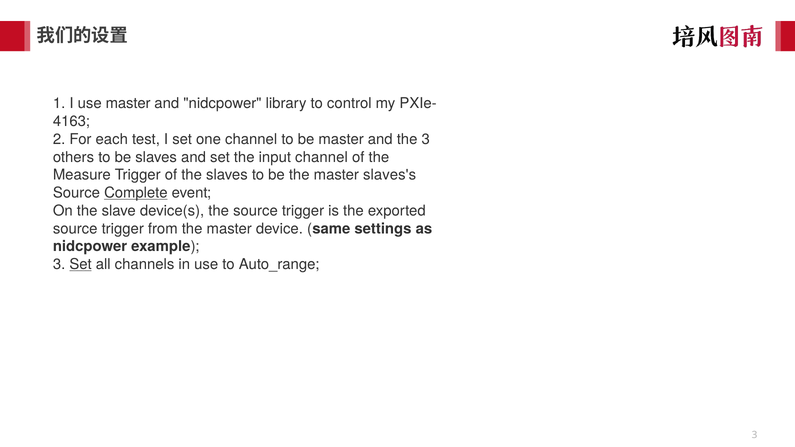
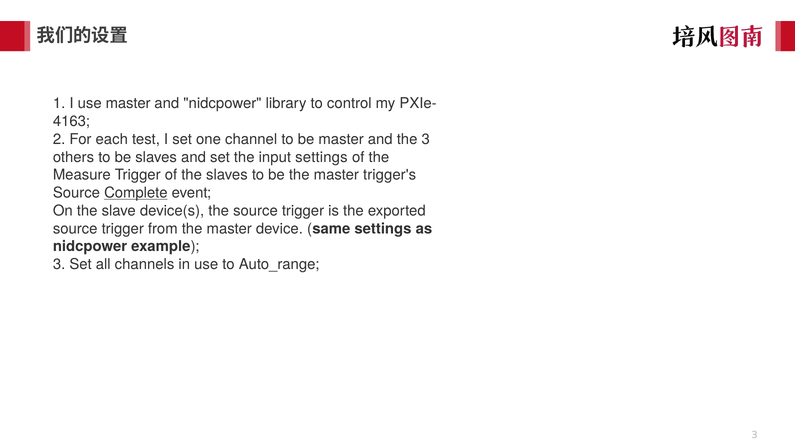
input channel: channel -> settings (321, 157)
slaves's: slaves's -> trigger's (390, 175)
Set underline: present -> none (81, 264)
